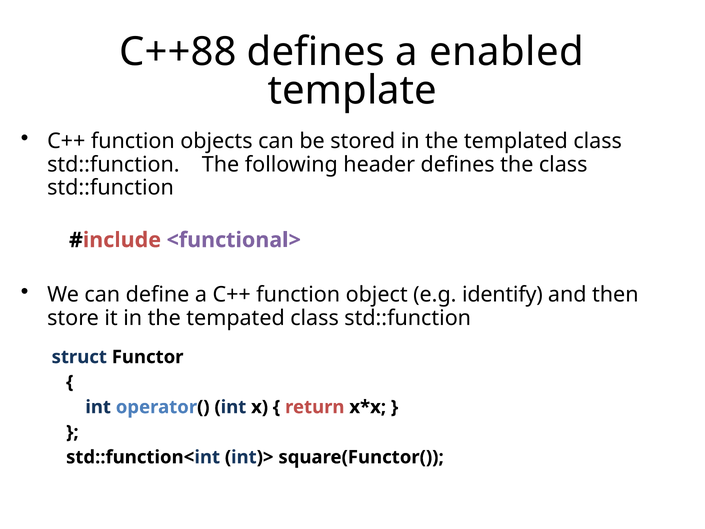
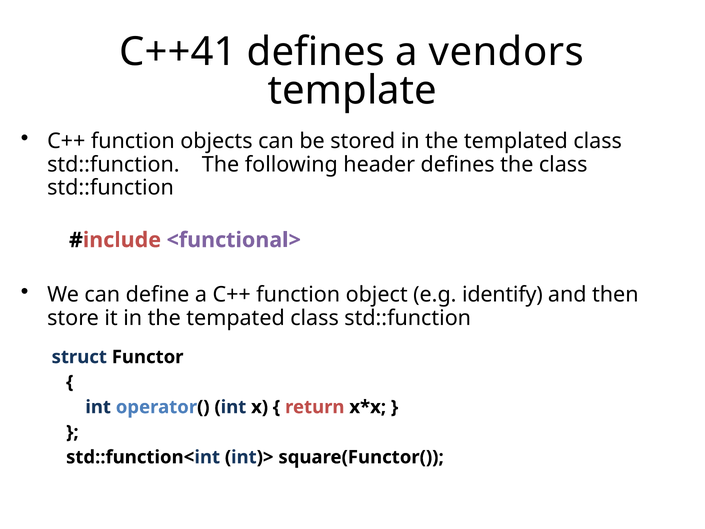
C++88: C++88 -> C++41 (178, 52)
enabled: enabled -> vendors (506, 52)
